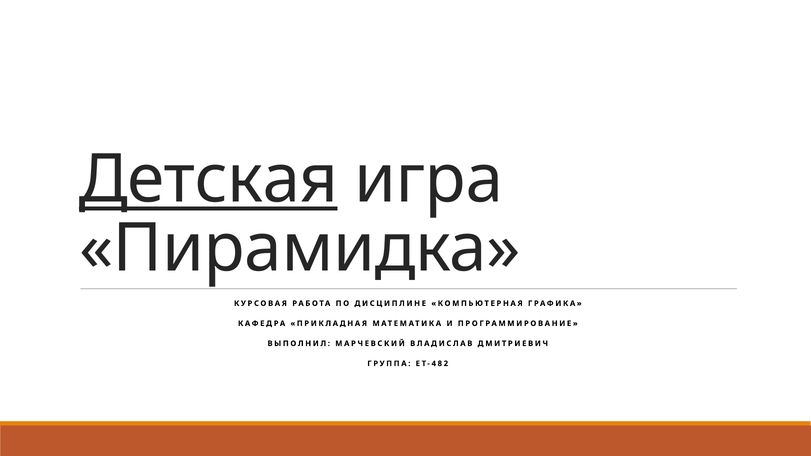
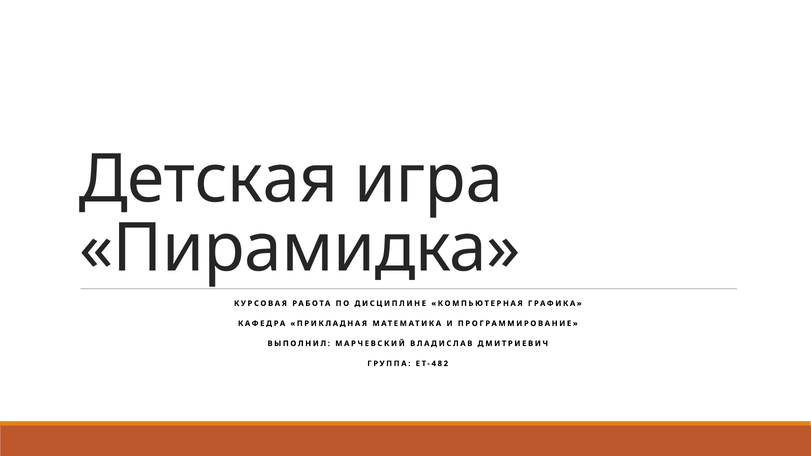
Детская underline: present -> none (209, 180)
